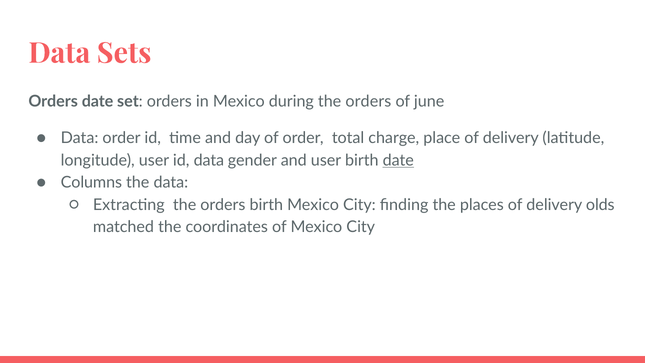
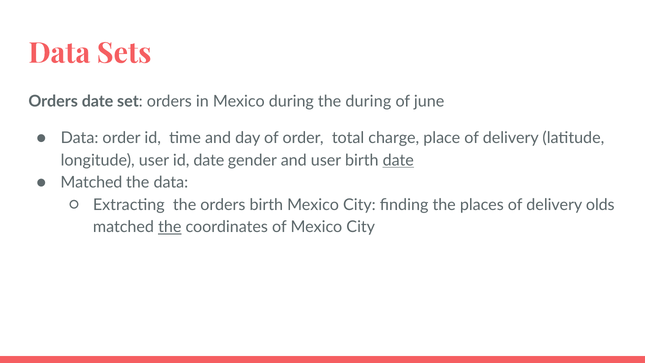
during the orders: orders -> during (368, 101)
id data: data -> date (209, 160)
Columns: Columns -> Matched (91, 182)
the underline: none -> present (170, 227)
